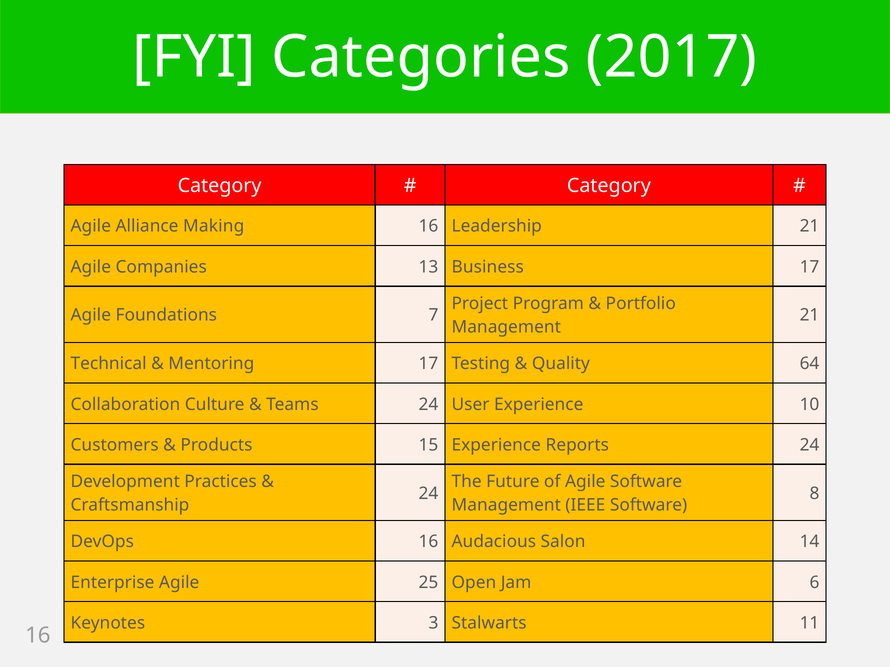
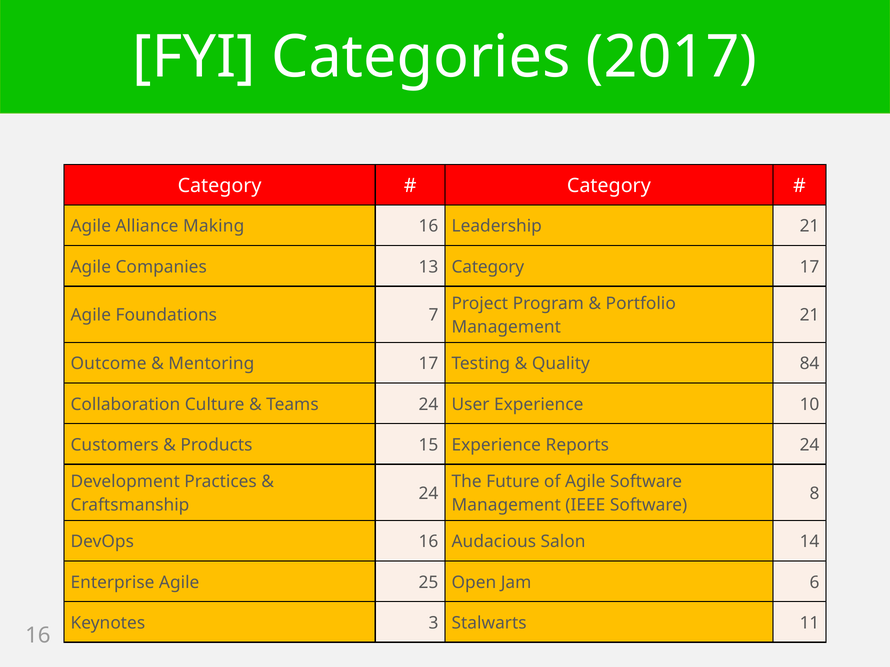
13 Business: Business -> Category (488, 267)
Technical: Technical -> Outcome (109, 364)
64: 64 -> 84 (810, 364)
